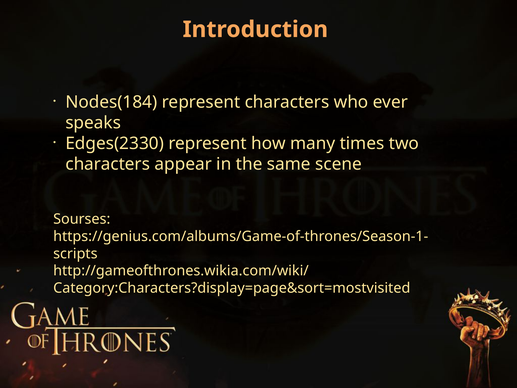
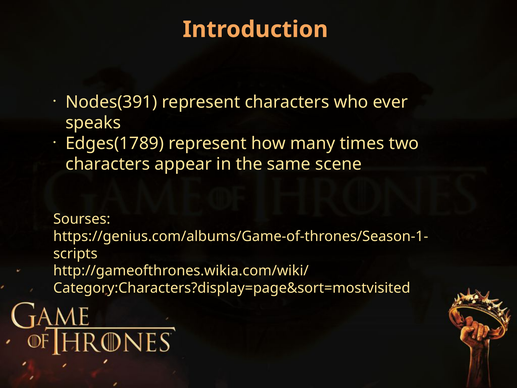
Nodes(184: Nodes(184 -> Nodes(391 (111, 102)
Edges(2330: Edges(2330 -> Edges(1789 (115, 143)
